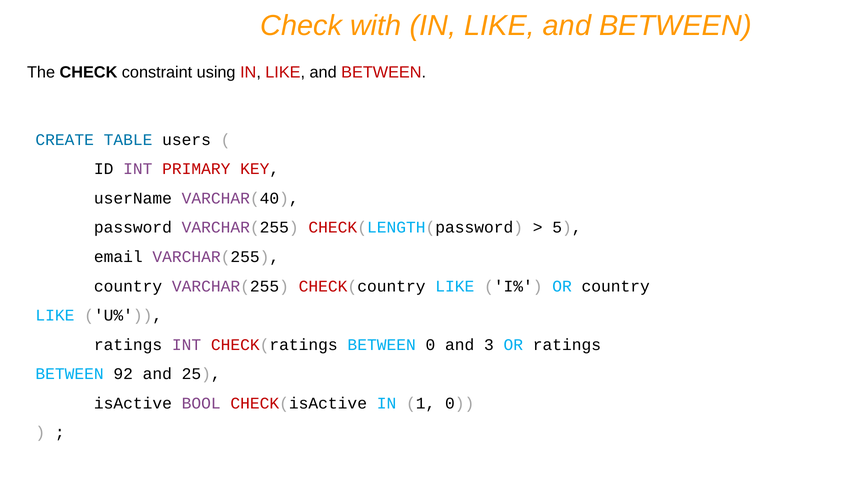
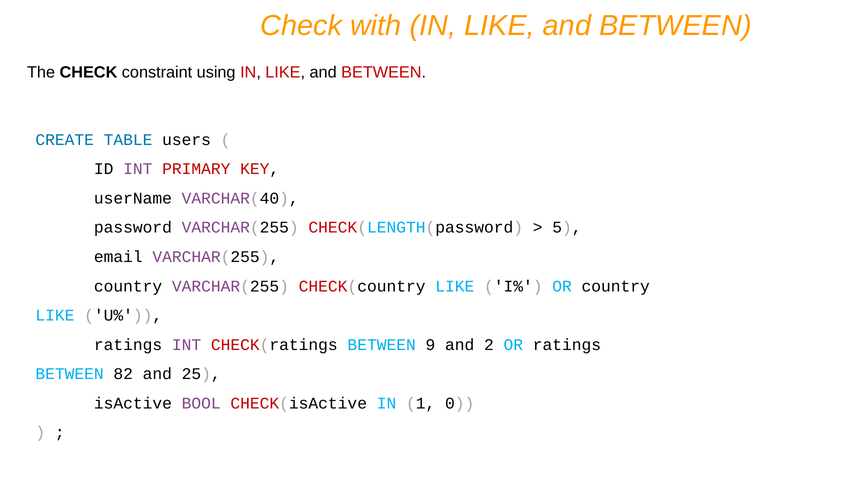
BETWEEN 0: 0 -> 9 (430, 344)
3: 3 -> 2 (489, 344)
92: 92 -> 82 (123, 374)
